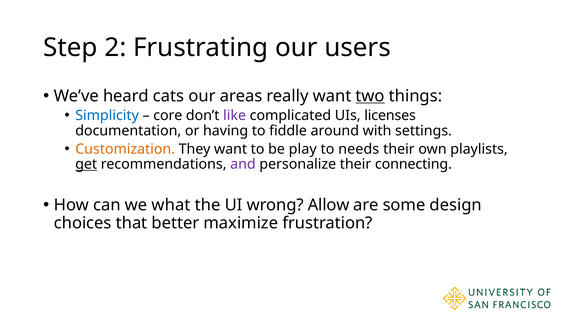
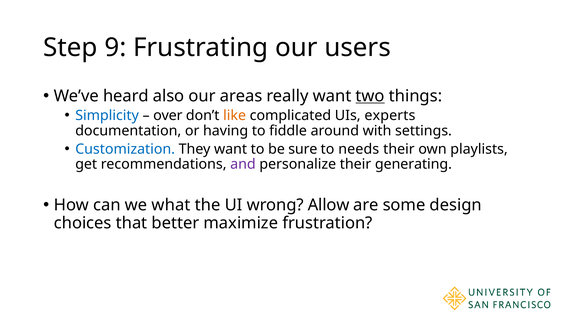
2: 2 -> 9 (115, 48)
cats: cats -> also (169, 96)
core: core -> over (168, 116)
like colour: purple -> orange (235, 116)
licenses: licenses -> experts (390, 116)
Customization colour: orange -> blue (125, 149)
play: play -> sure (303, 149)
get underline: present -> none (86, 165)
connecting: connecting -> generating (413, 165)
